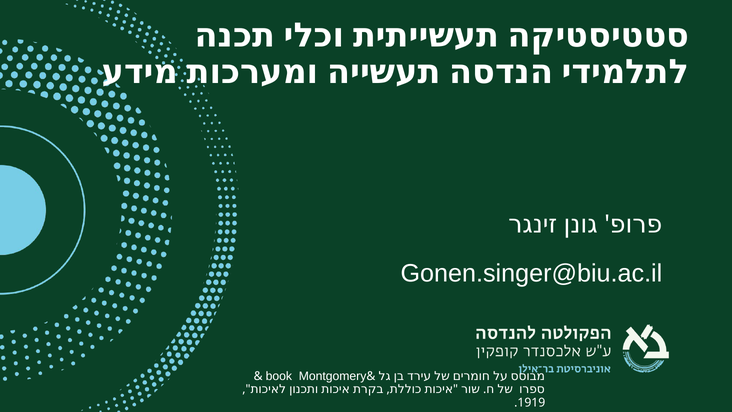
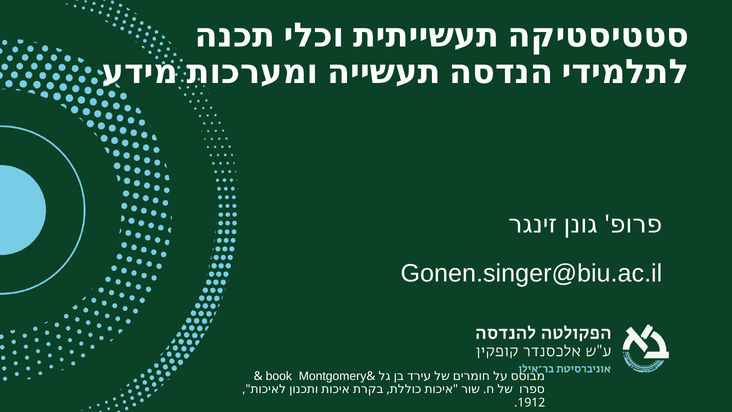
1919: 1919 -> 1912 (531, 402)
